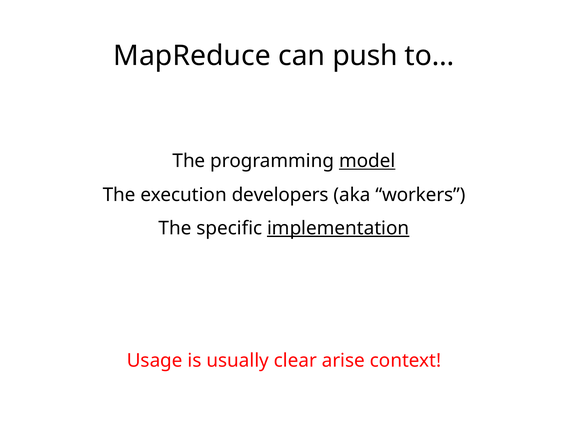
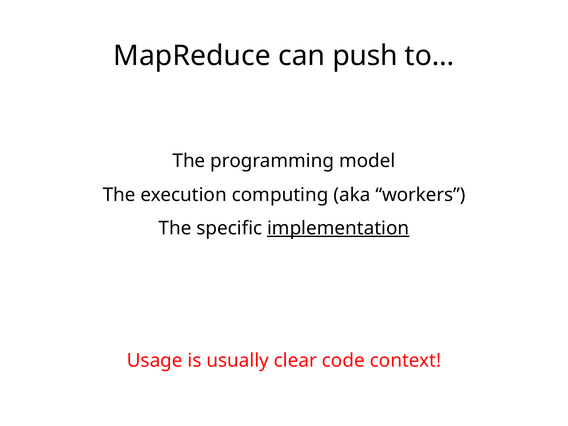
model underline: present -> none (367, 161)
developers: developers -> computing (280, 195)
arise: arise -> code (343, 361)
